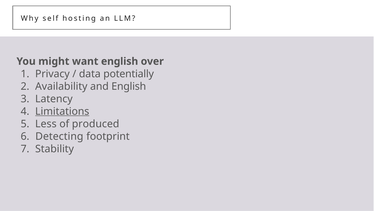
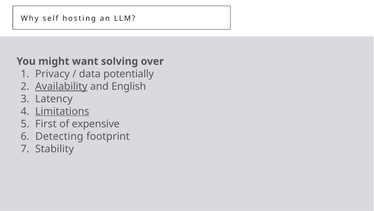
want english: english -> solving (120, 61)
Availability underline: none -> present (61, 86)
Less: Less -> First (46, 123)
produced: produced -> expensive (96, 123)
